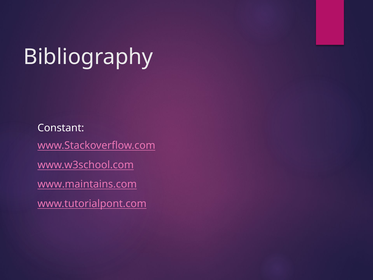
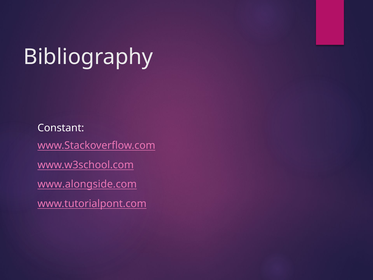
www.maintains.com: www.maintains.com -> www.alongside.com (87, 184)
